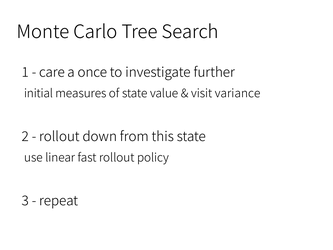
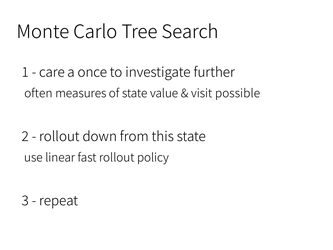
initial: initial -> often (38, 93)
variance: variance -> possible (238, 93)
